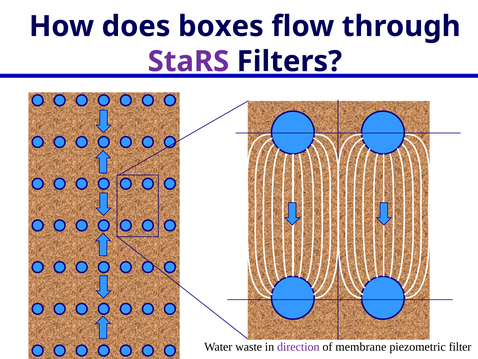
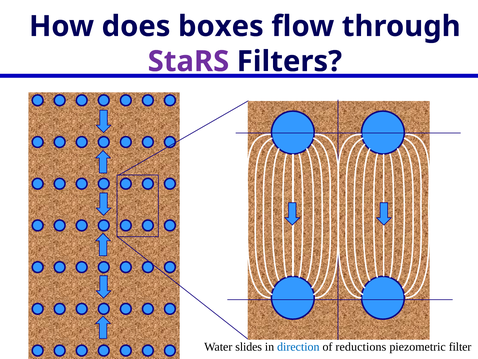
waste: waste -> slides (249, 347)
direction colour: purple -> blue (298, 347)
membrane: membrane -> reductions (361, 347)
